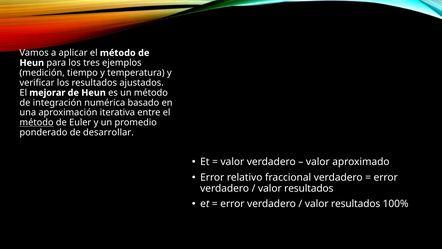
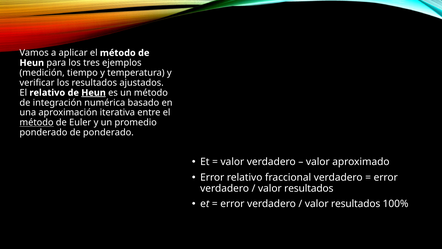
El mejorar: mejorar -> relativo (47, 93)
Heun underline: none -> present (94, 93)
de desarrollar: desarrollar -> ponderado (108, 132)
